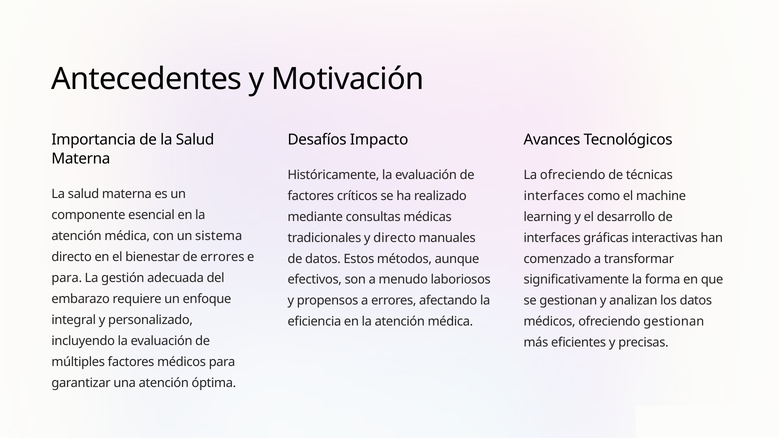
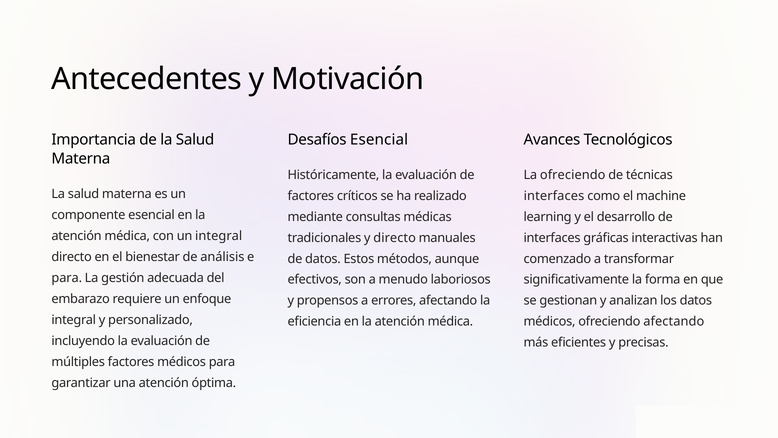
Desafíos Impacto: Impacto -> Esencial (379, 139)
un sistema: sistema -> integral (219, 236)
de errores: errores -> análisis (222, 257)
ofreciendo gestionan: gestionan -> afectando (674, 321)
